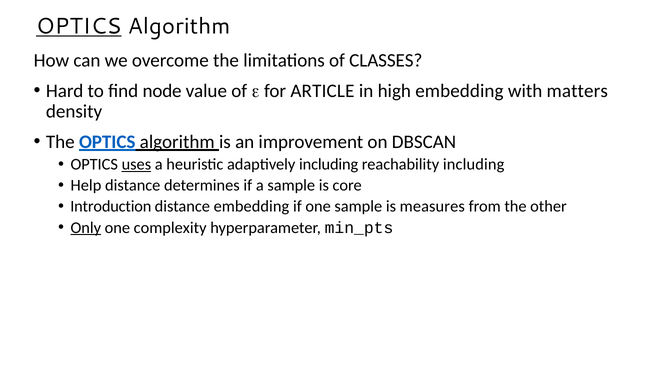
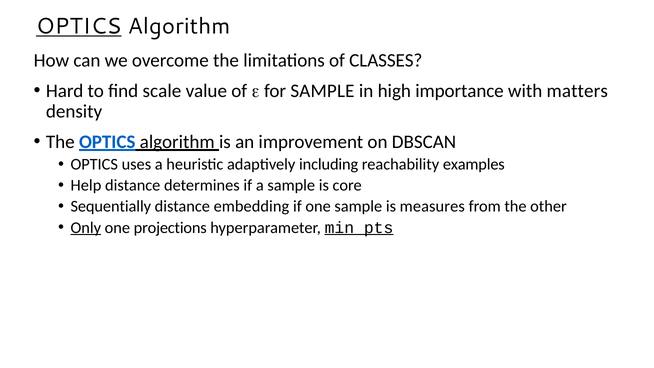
node: node -> scale (162, 91)
for ARTICLE: ARTICLE -> SAMPLE (322, 91)
high embedding: embedding -> importance (460, 91)
uses underline: present -> none (136, 164)
reachability including: including -> examples (474, 164)
Introduction: Introduction -> Sequentially (111, 207)
complexity: complexity -> projections (170, 228)
min_pts underline: none -> present (359, 228)
